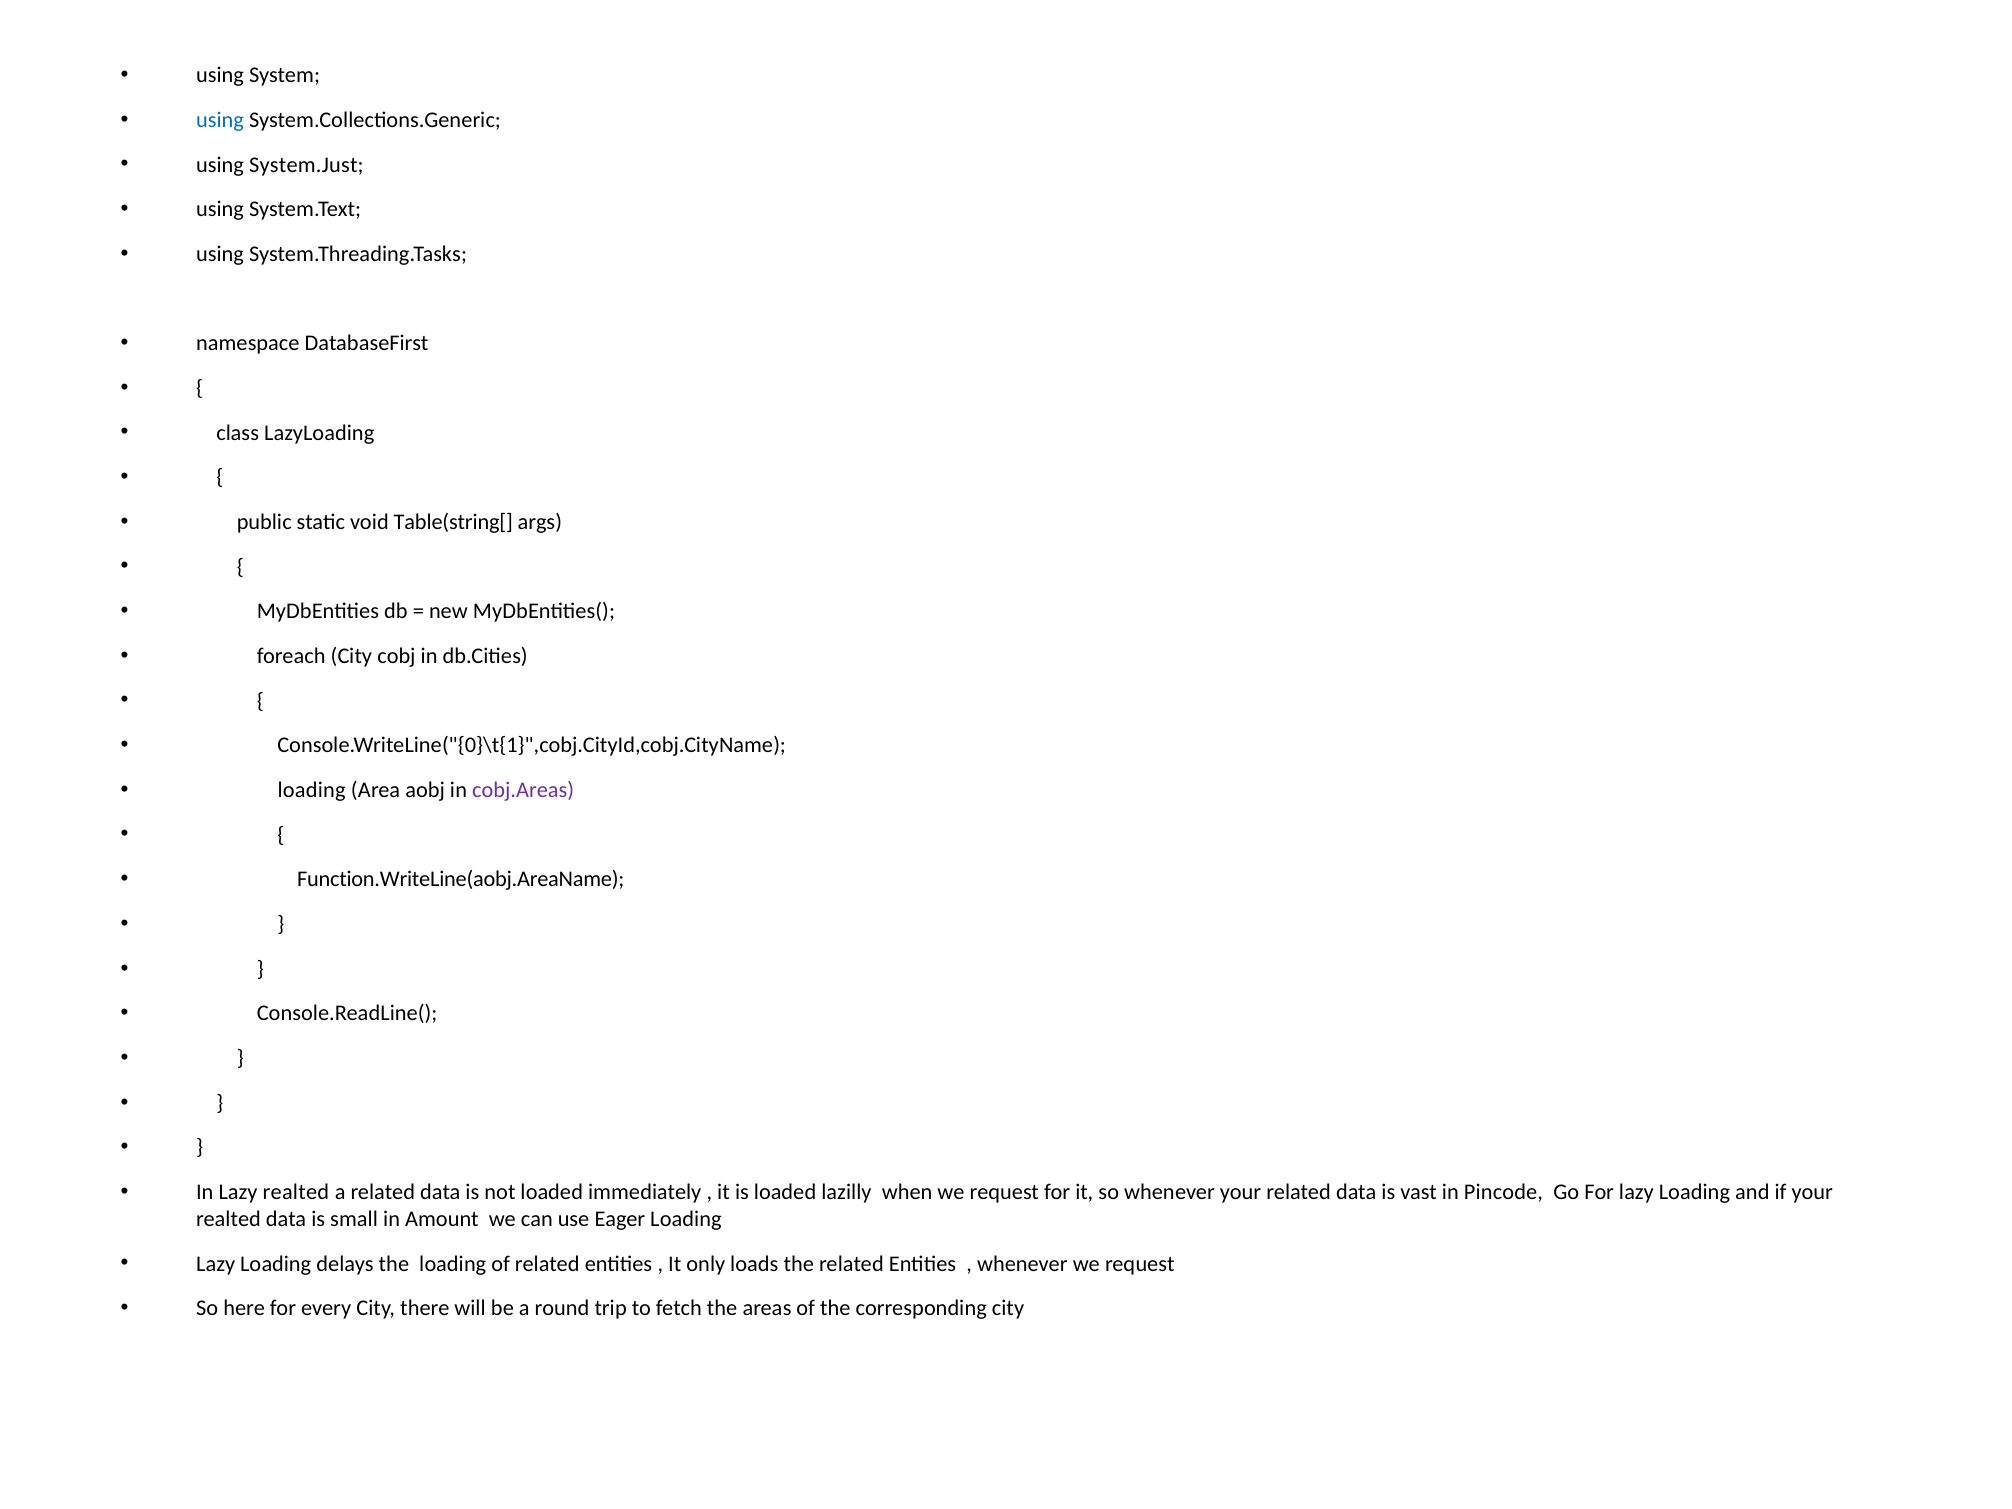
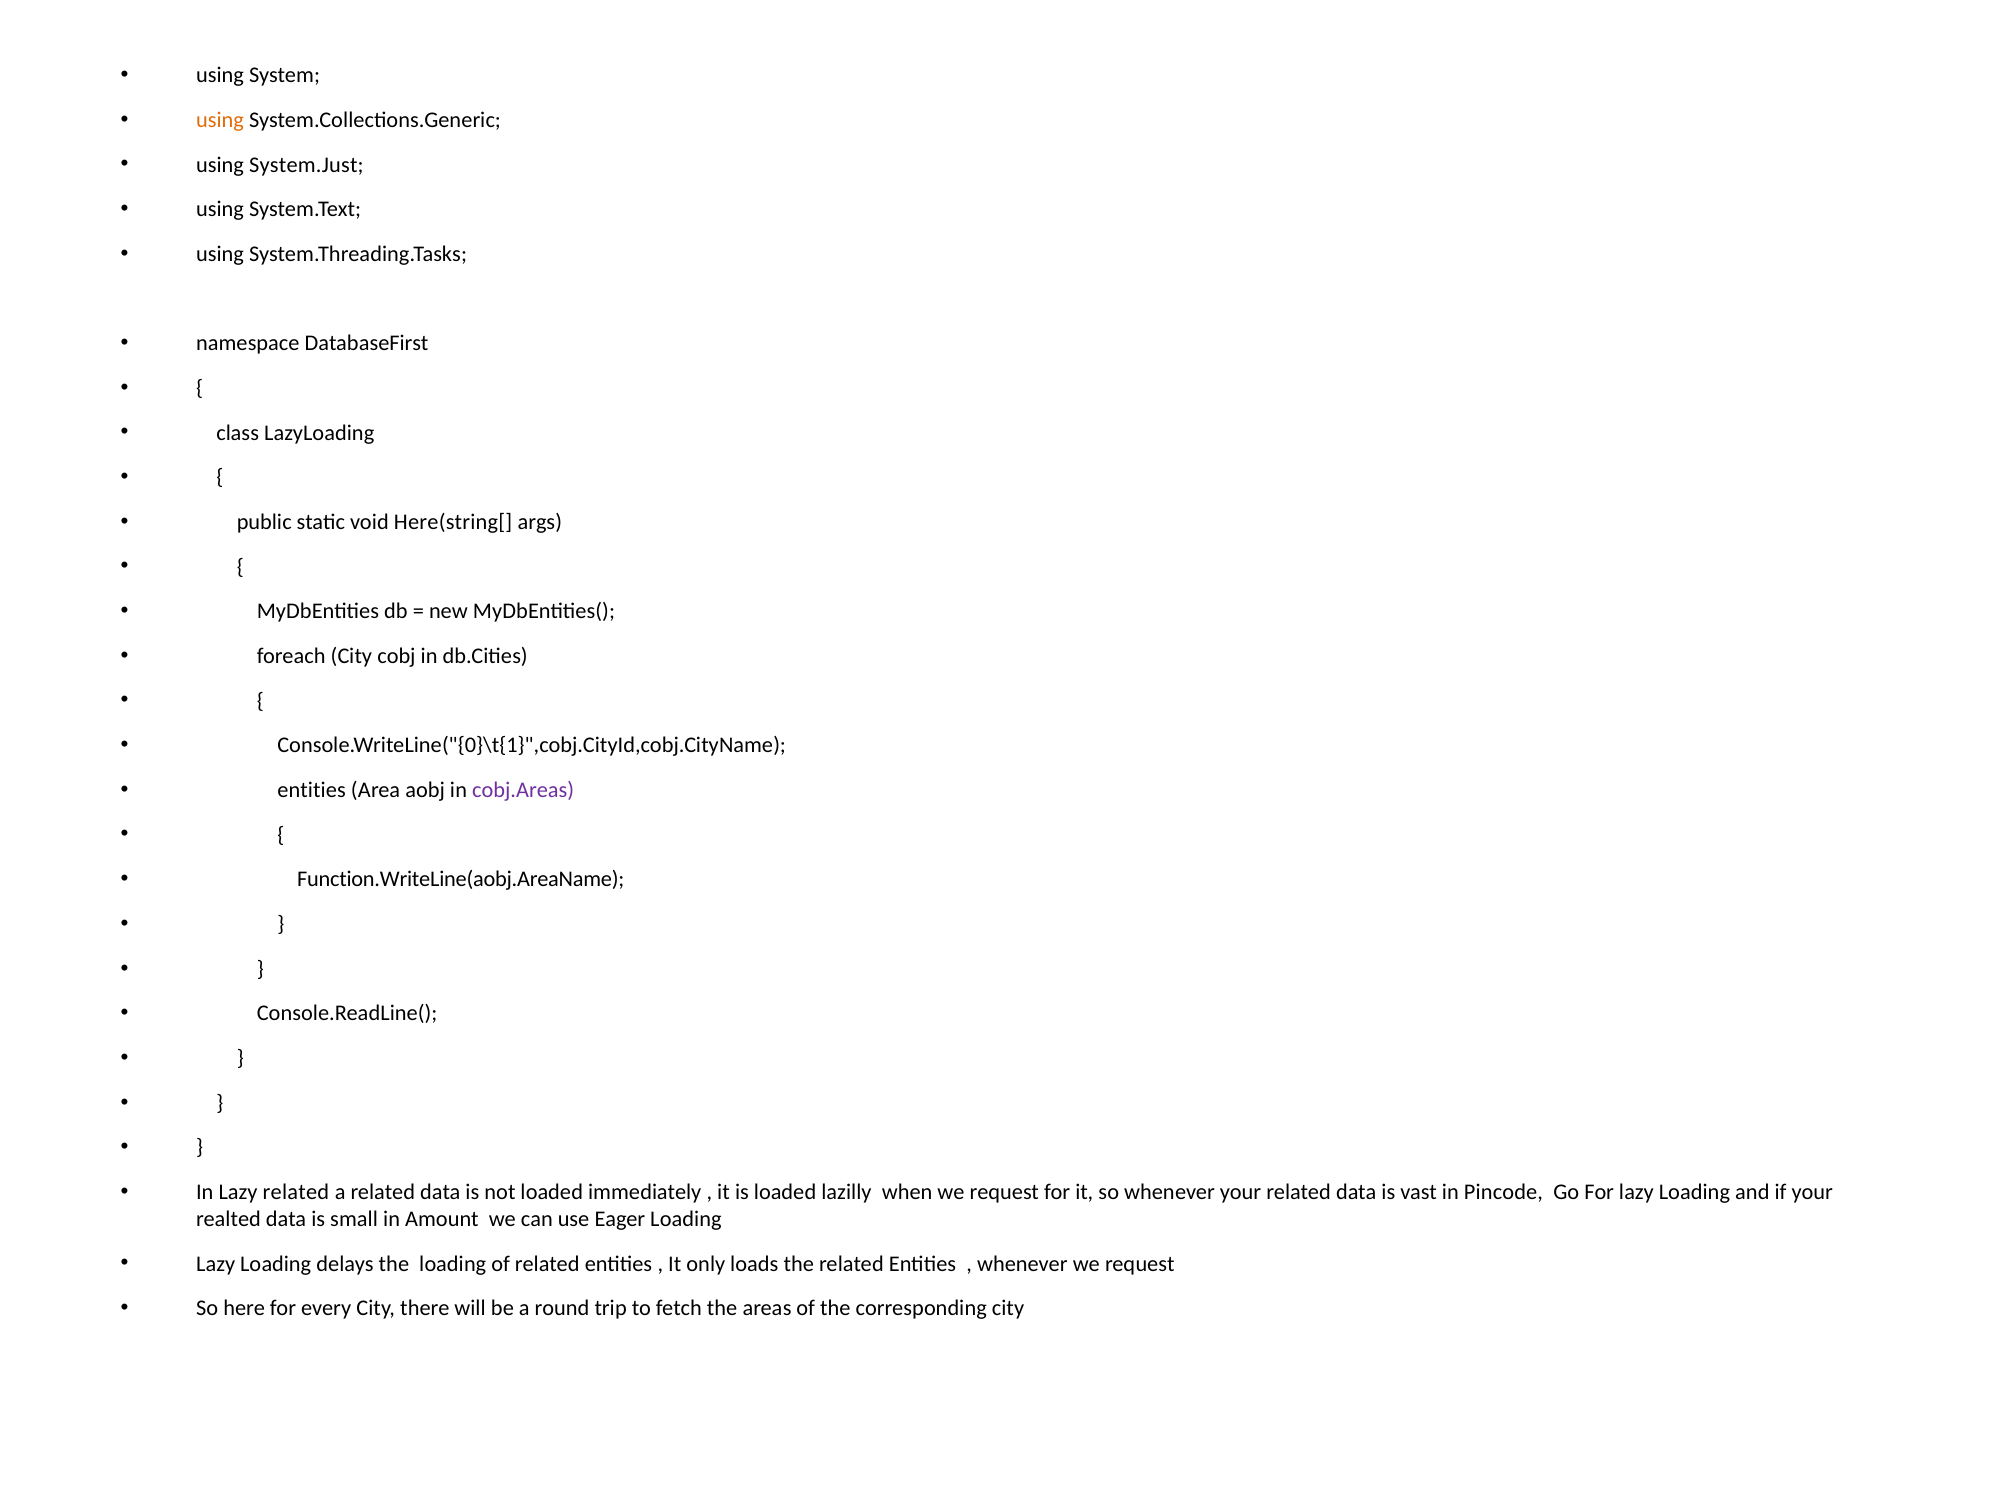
using colour: blue -> orange (220, 120)
Table(string[: Table(string[ -> Here(string[ (453, 522)
loading: loading -> entities (312, 790)
Lazy realted: realted -> related (296, 1192)
